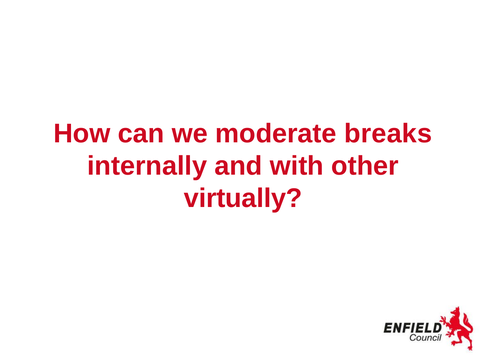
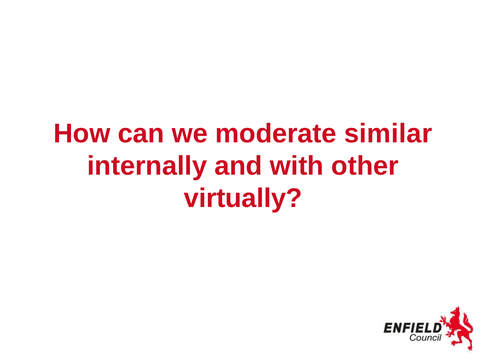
breaks: breaks -> similar (388, 134)
